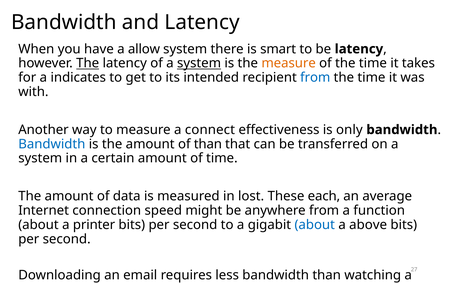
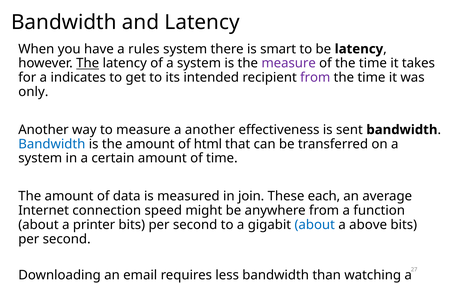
allow: allow -> rules (144, 49)
system underline: present -> none (199, 63)
measure colour: orange -> purple (289, 63)
from colour: blue -> purple (315, 78)
with: with -> only (33, 92)
a connect: connect -> another (210, 130)
only: only -> sent (349, 130)
of than: than -> html (208, 144)
lost: lost -> join (251, 196)
